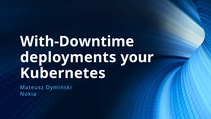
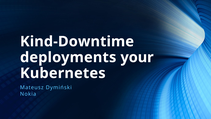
With-Downtime: With-Downtime -> Kind-Downtime (77, 41)
